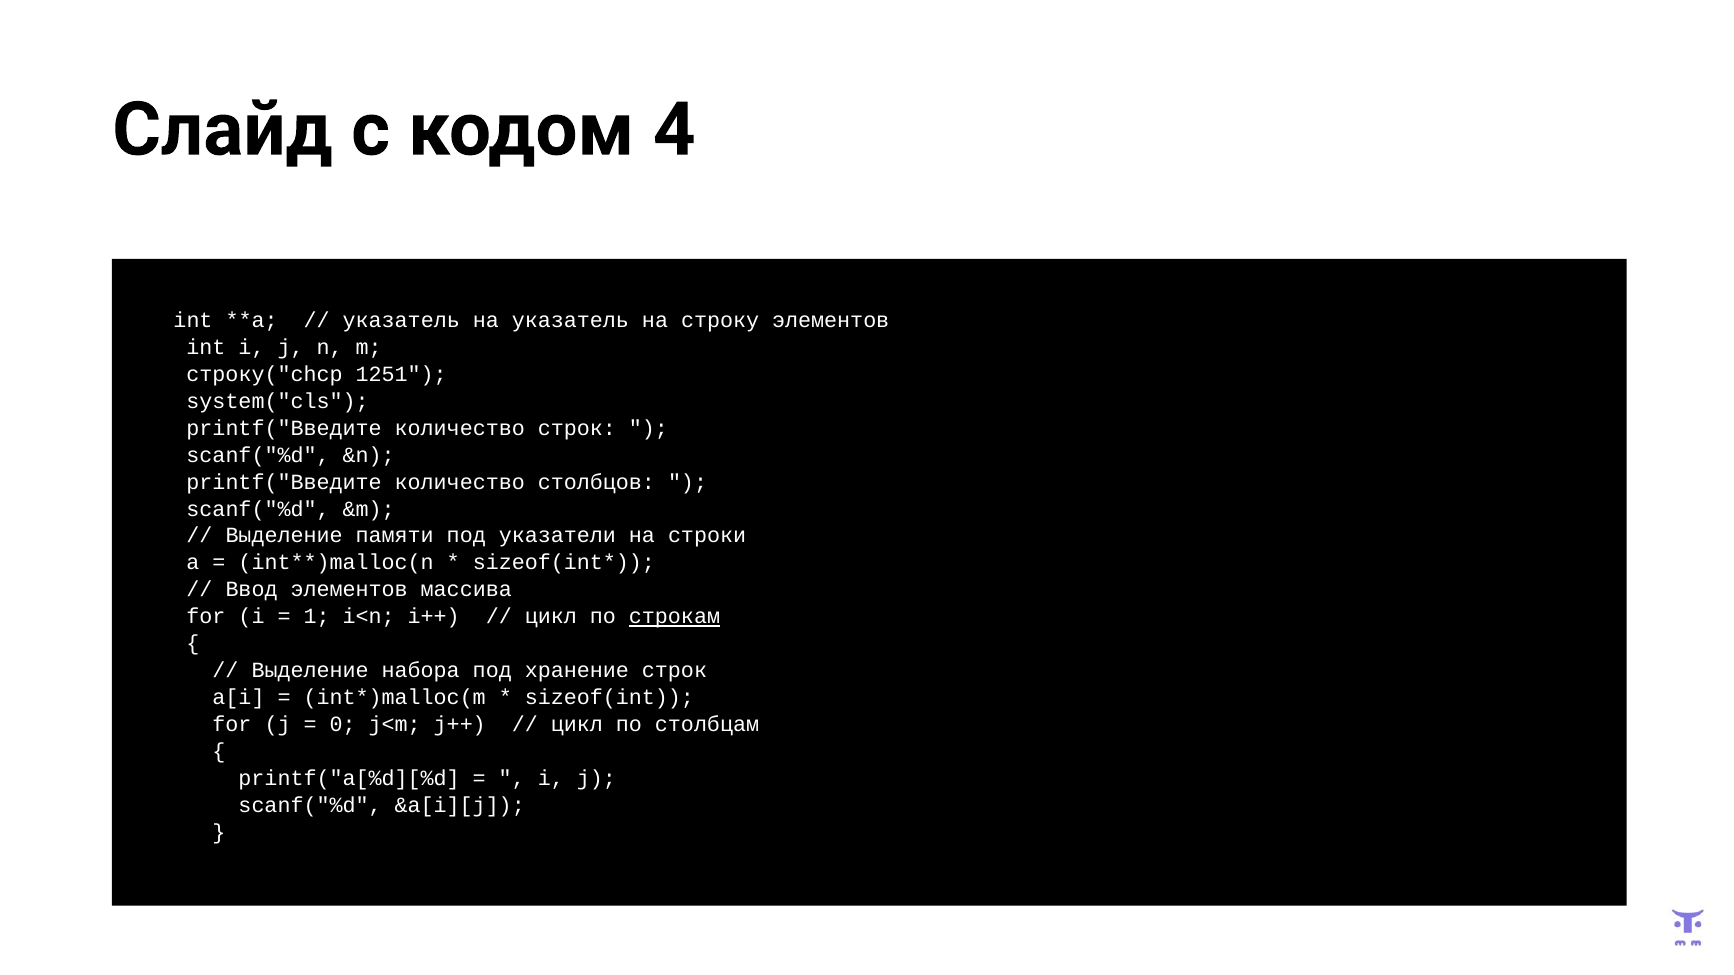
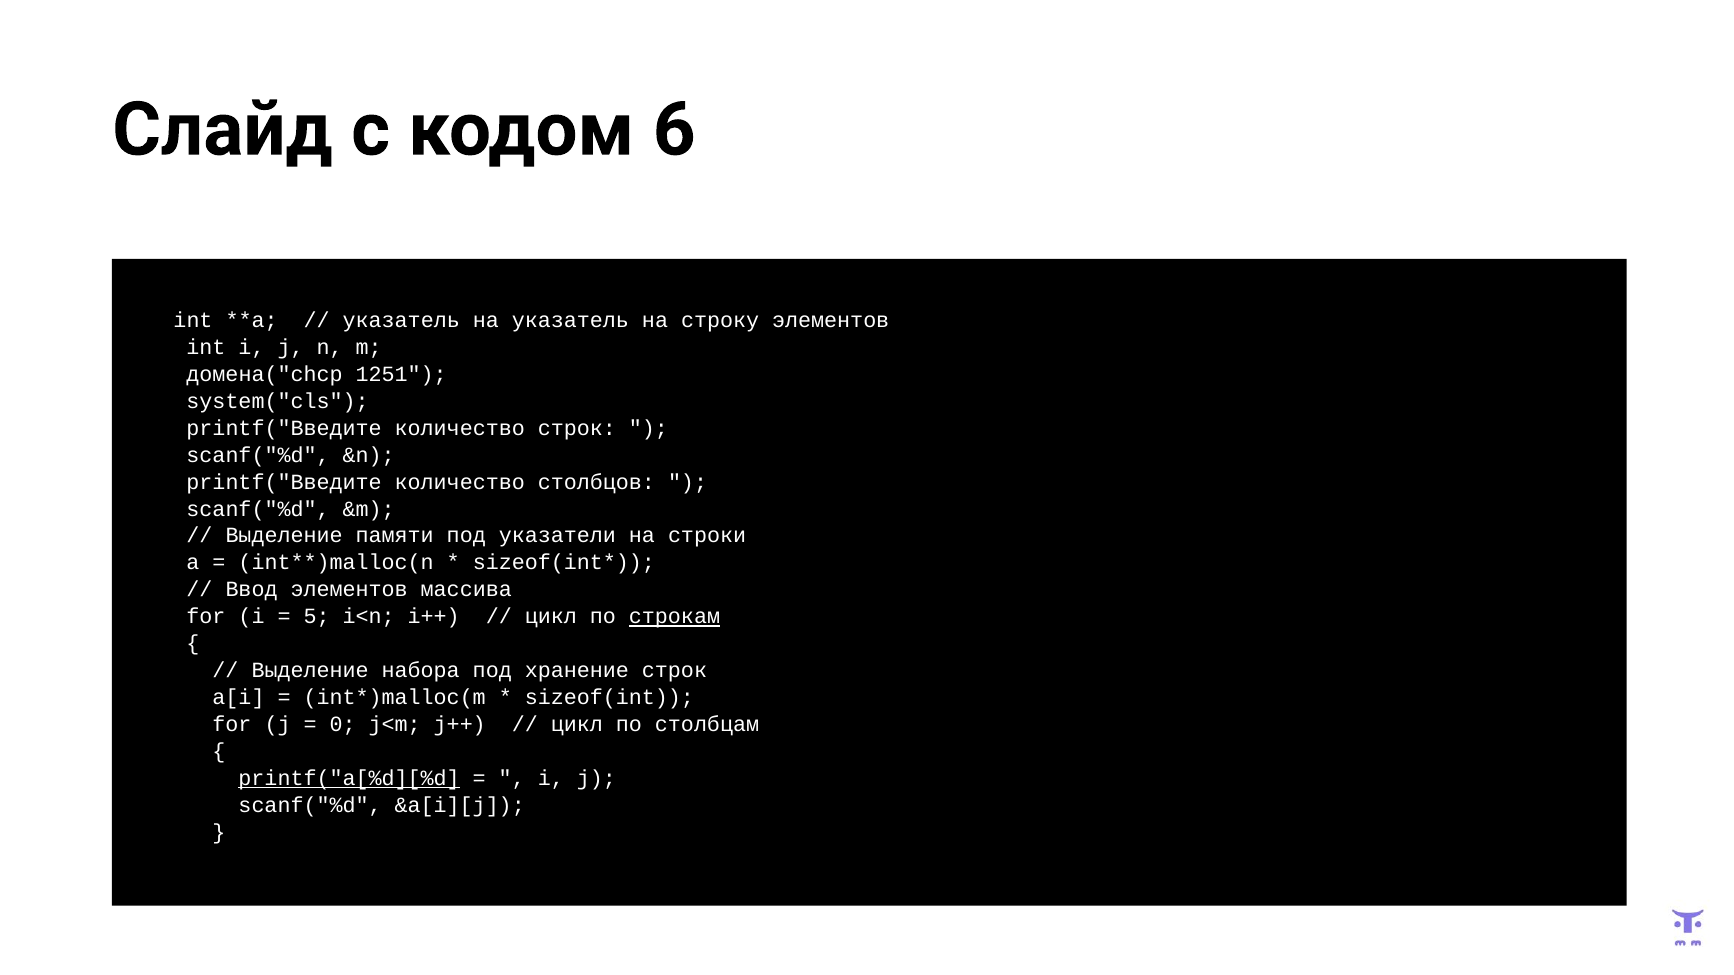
4: 4 -> 6 (674, 130)
строку("chcp: строку("chcp -> домена("chcp (265, 374)
1: 1 -> 5 (317, 617)
printf("a[%d][%d underline: none -> present (349, 779)
